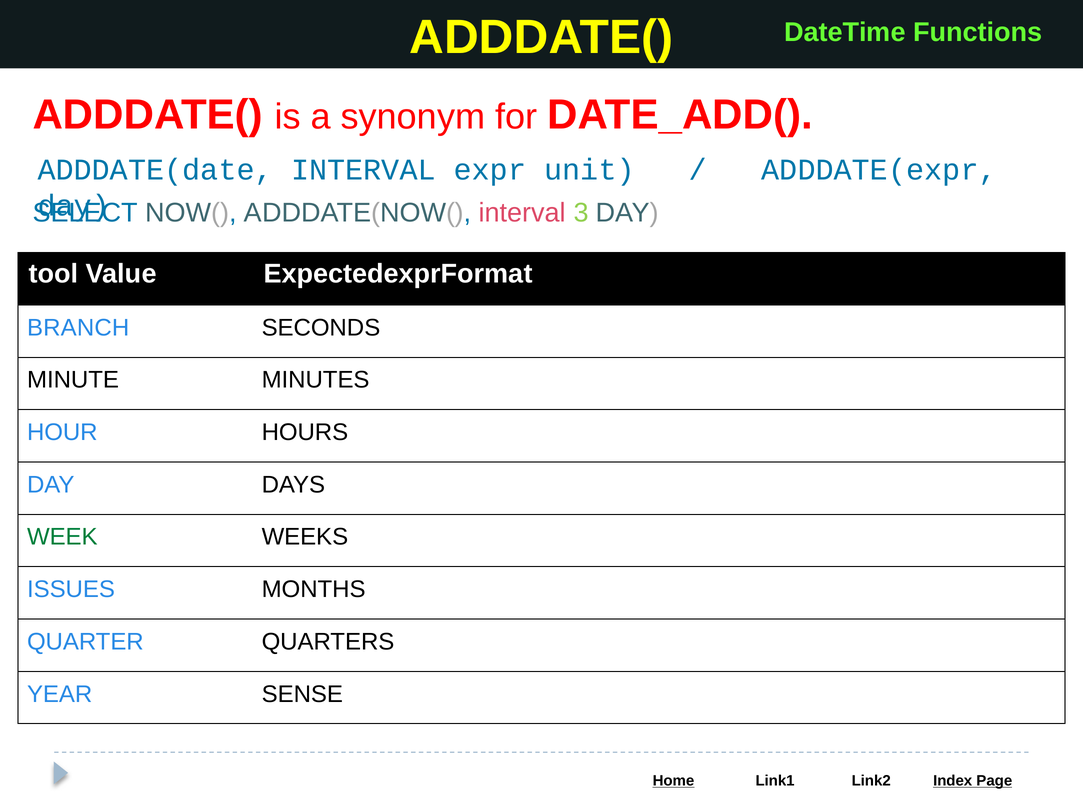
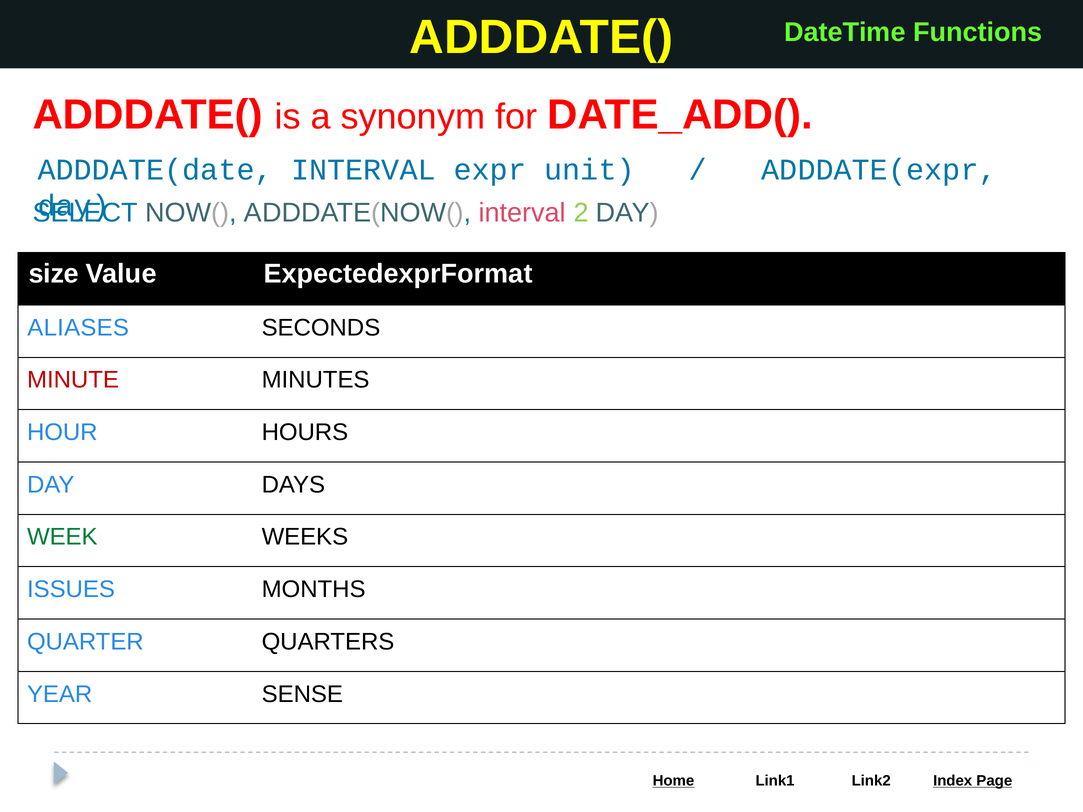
3: 3 -> 2 (581, 213)
tool: tool -> size (54, 274)
BRANCH: BRANCH -> ALIASES (78, 328)
MINUTE colour: black -> red (73, 380)
